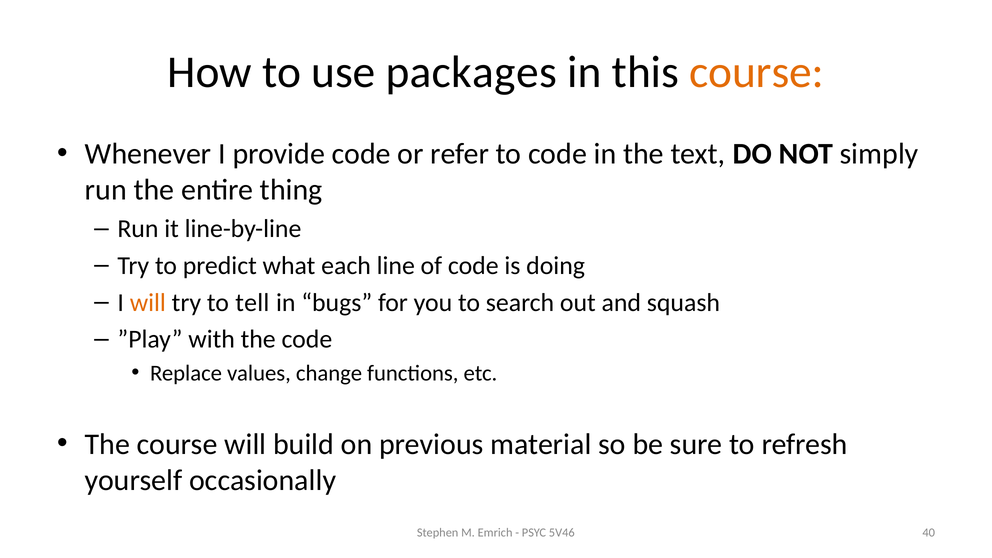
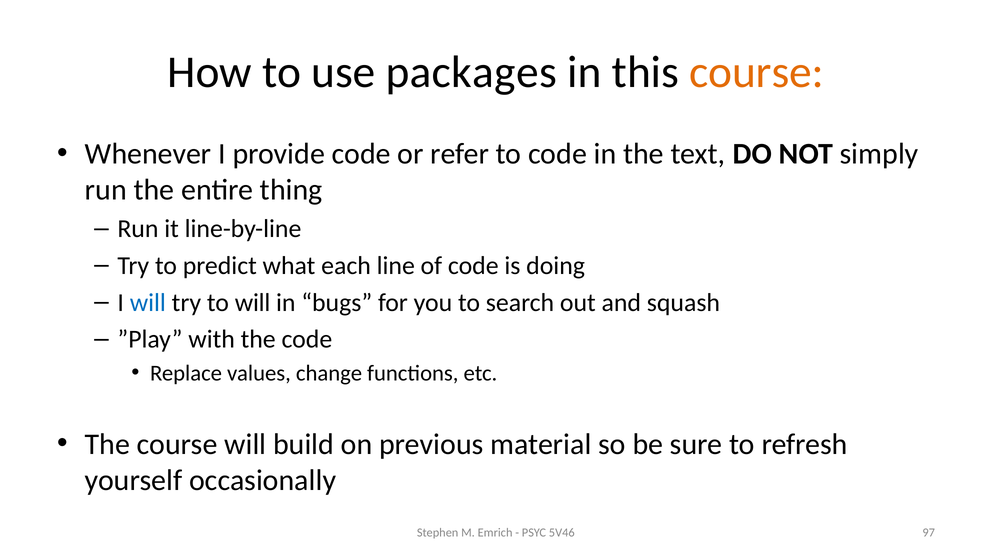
will colour: orange -> blue (148, 303)
to tell: tell -> will (253, 303)
40: 40 -> 97 (929, 533)
